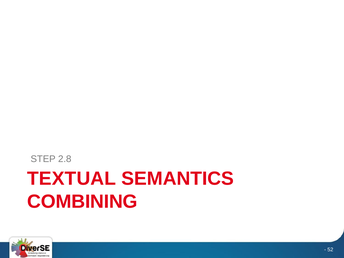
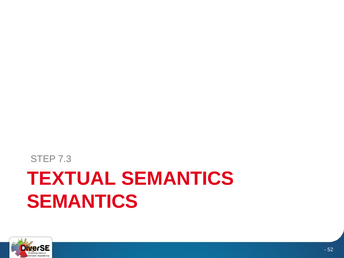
2.8: 2.8 -> 7.3 (65, 159)
COMBINING: COMBINING -> SEMANTICS (82, 202)
